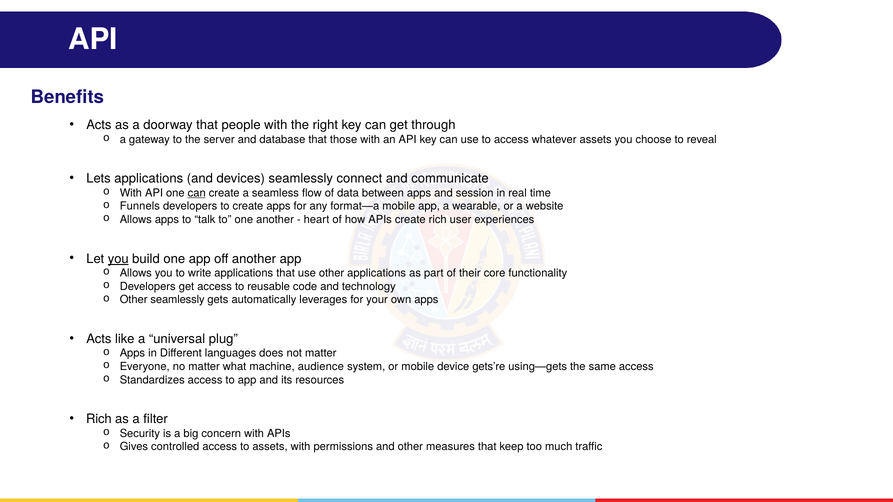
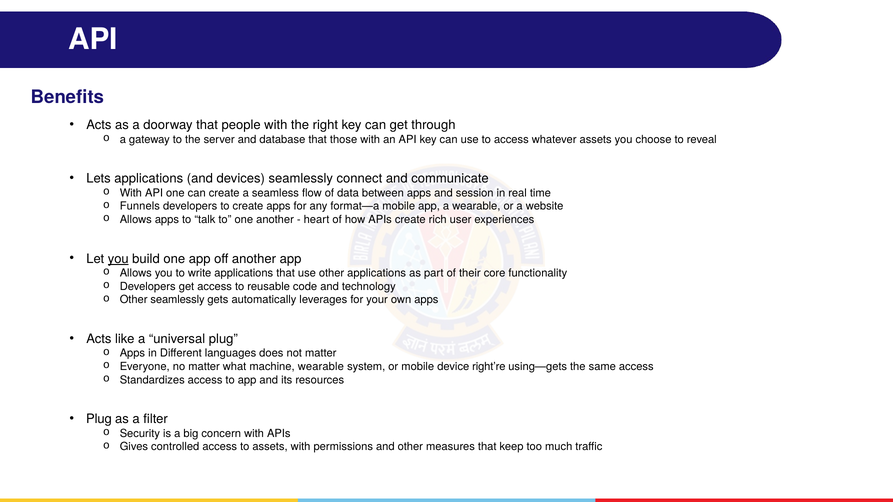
can underline: present -> none (197, 193)
machine audience: audience -> wearable (321, 367)
gets’re: gets’re -> right’re (489, 367)
Rich: Rich -> Plug (99, 419)
